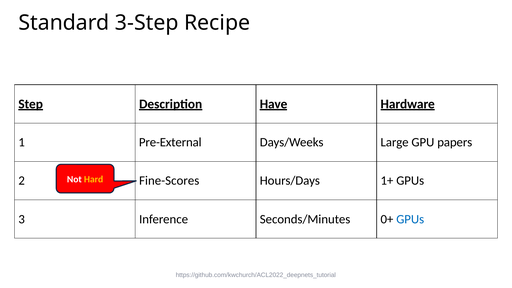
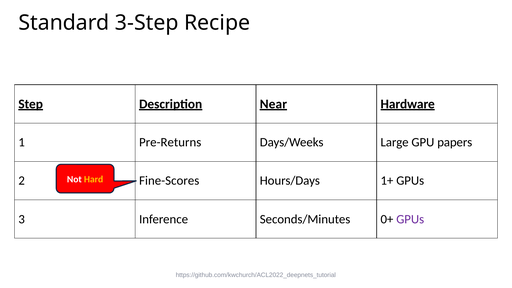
Have: Have -> Near (273, 104)
Pre-External: Pre-External -> Pre-Returns (170, 142)
GPUs colour: blue -> purple (410, 219)
